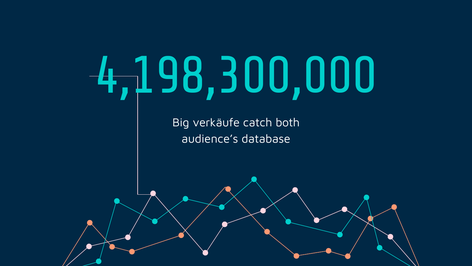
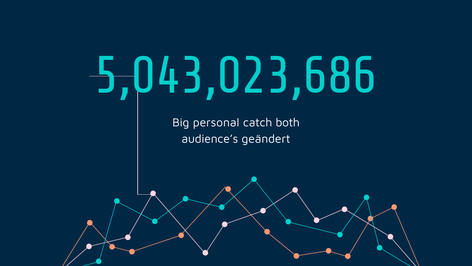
4,198,300,000: 4,198,300,000 -> 5,043,023,686 (236, 75)
verkäufe: verkäufe -> personal (216, 122)
database: database -> geändert (266, 139)
